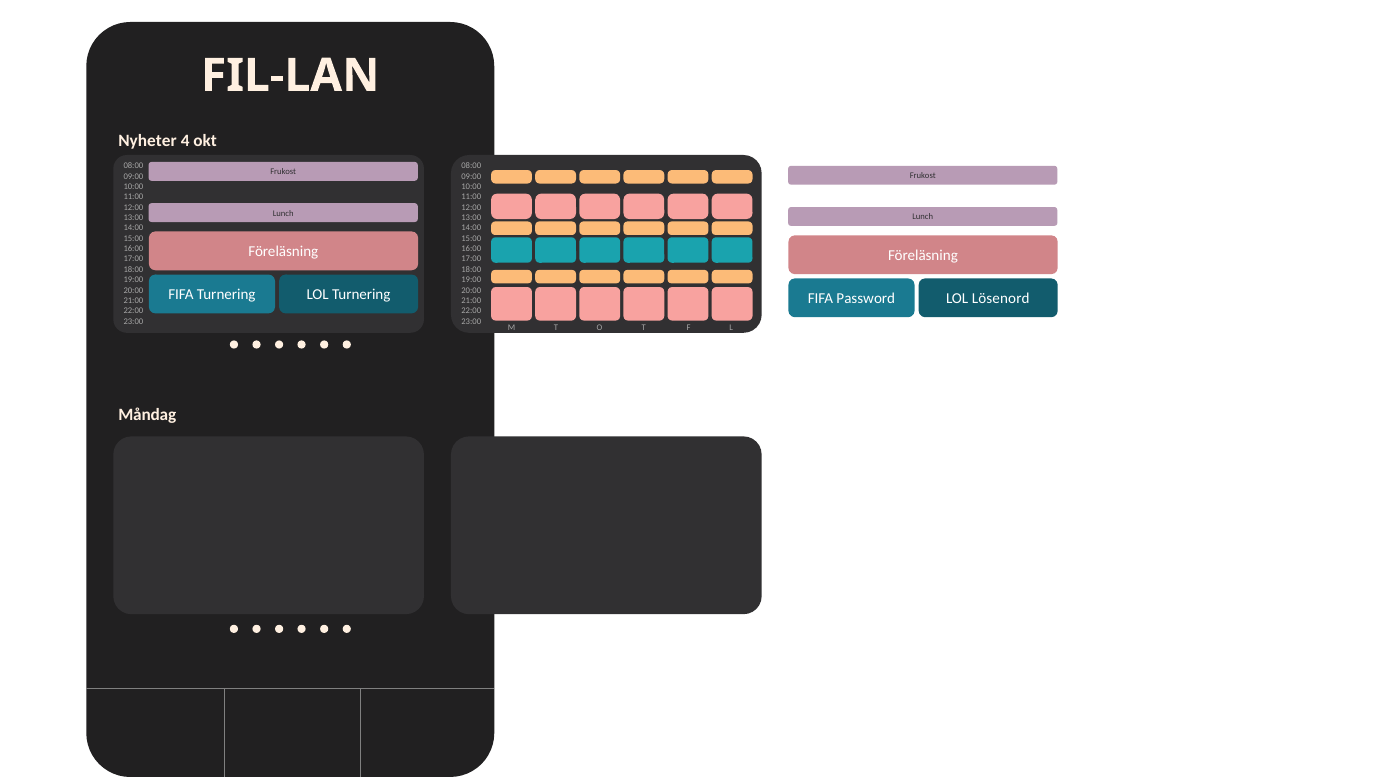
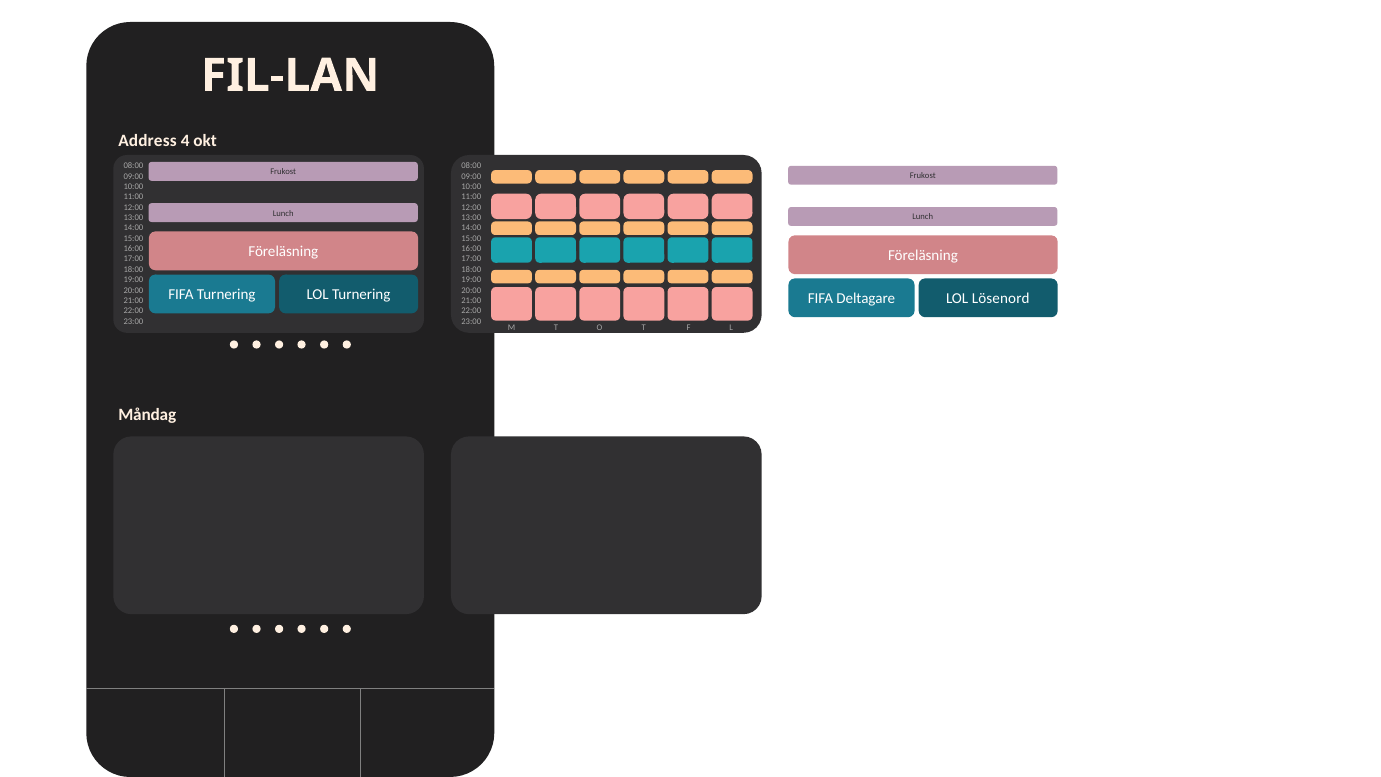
Nyheter: Nyheter -> Address (148, 140)
Password: Password -> Deltagare (866, 299)
